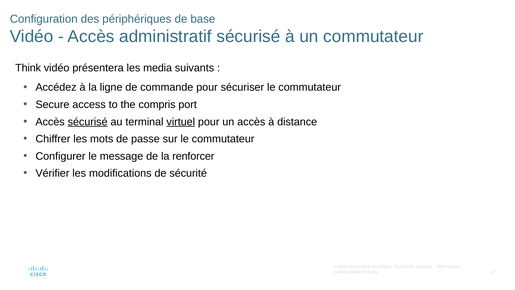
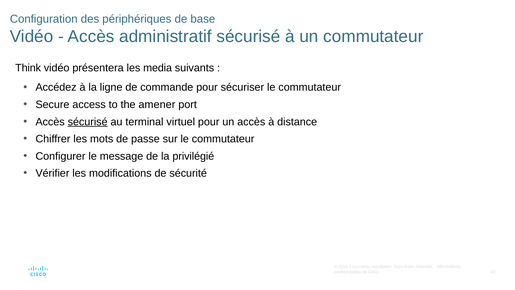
compris: compris -> amener (157, 105)
virtuel underline: present -> none (181, 122)
renforcer: renforcer -> privilégié (193, 156)
